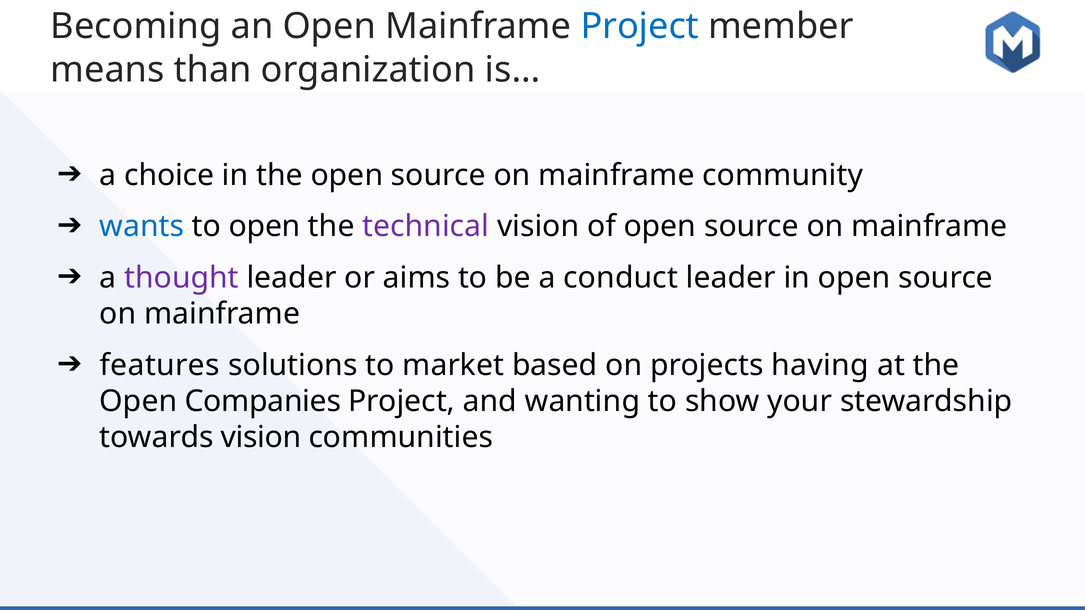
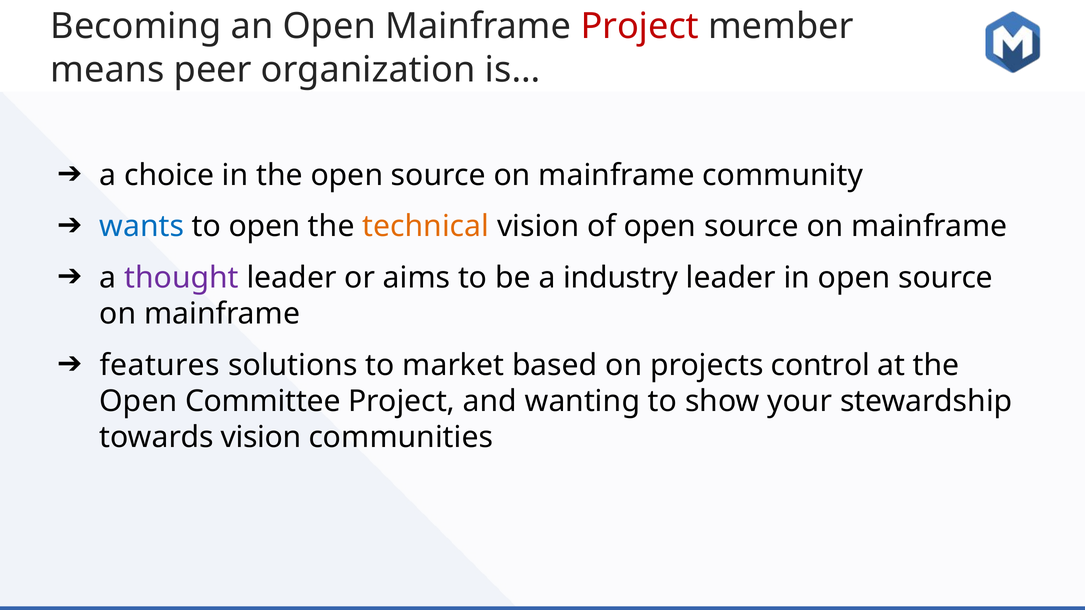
Project colour: blue -> red (640, 26)
than: than -> peer (213, 70)
technical colour: purple -> orange (426, 227)
conduct: conduct -> industry (621, 278)
having: having -> control (820, 365)
Companies: Companies -> Committee (263, 401)
